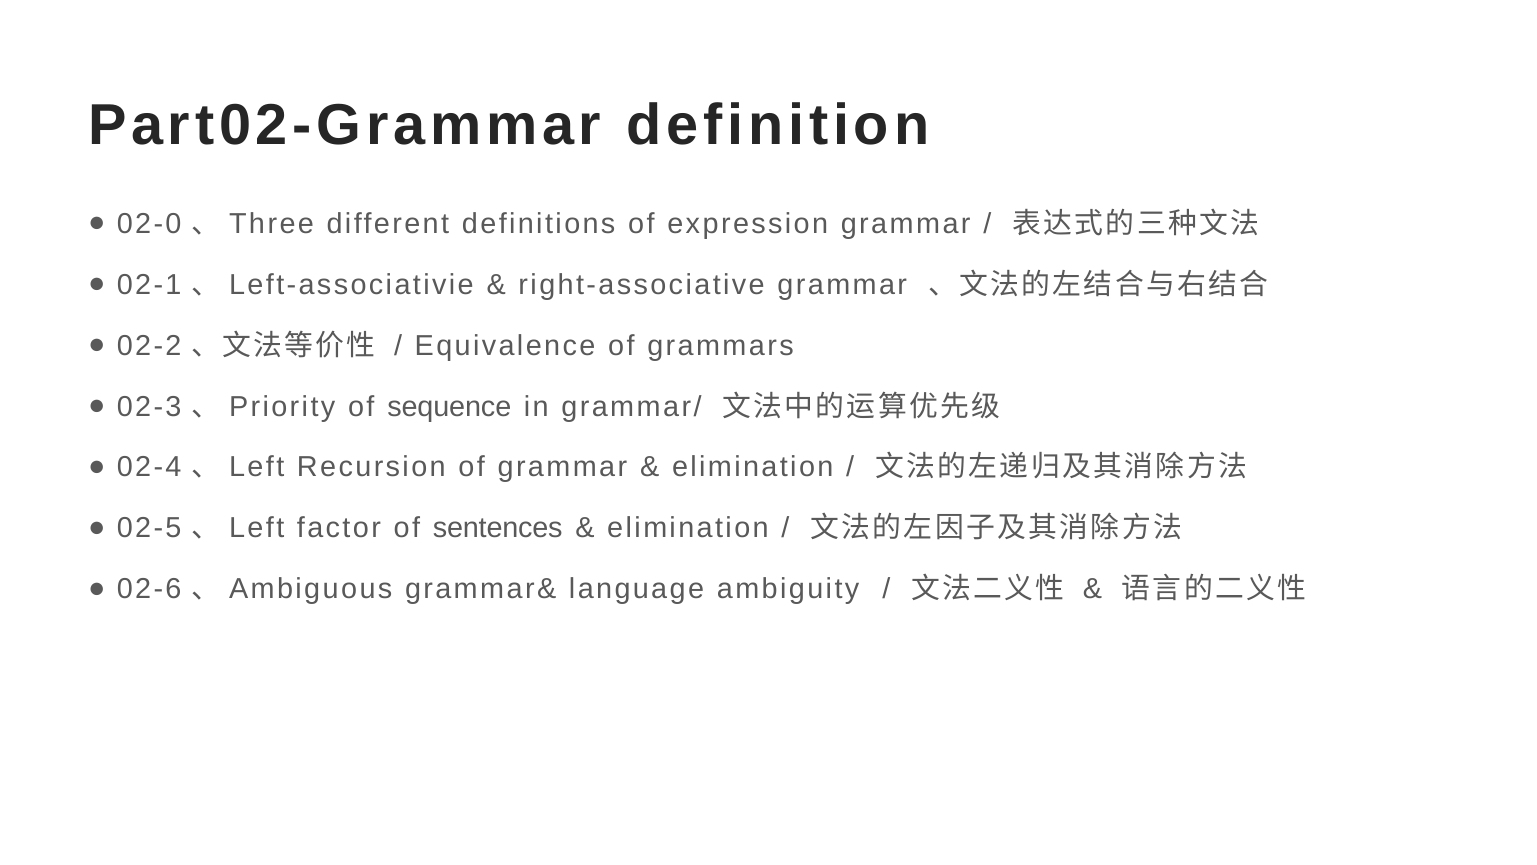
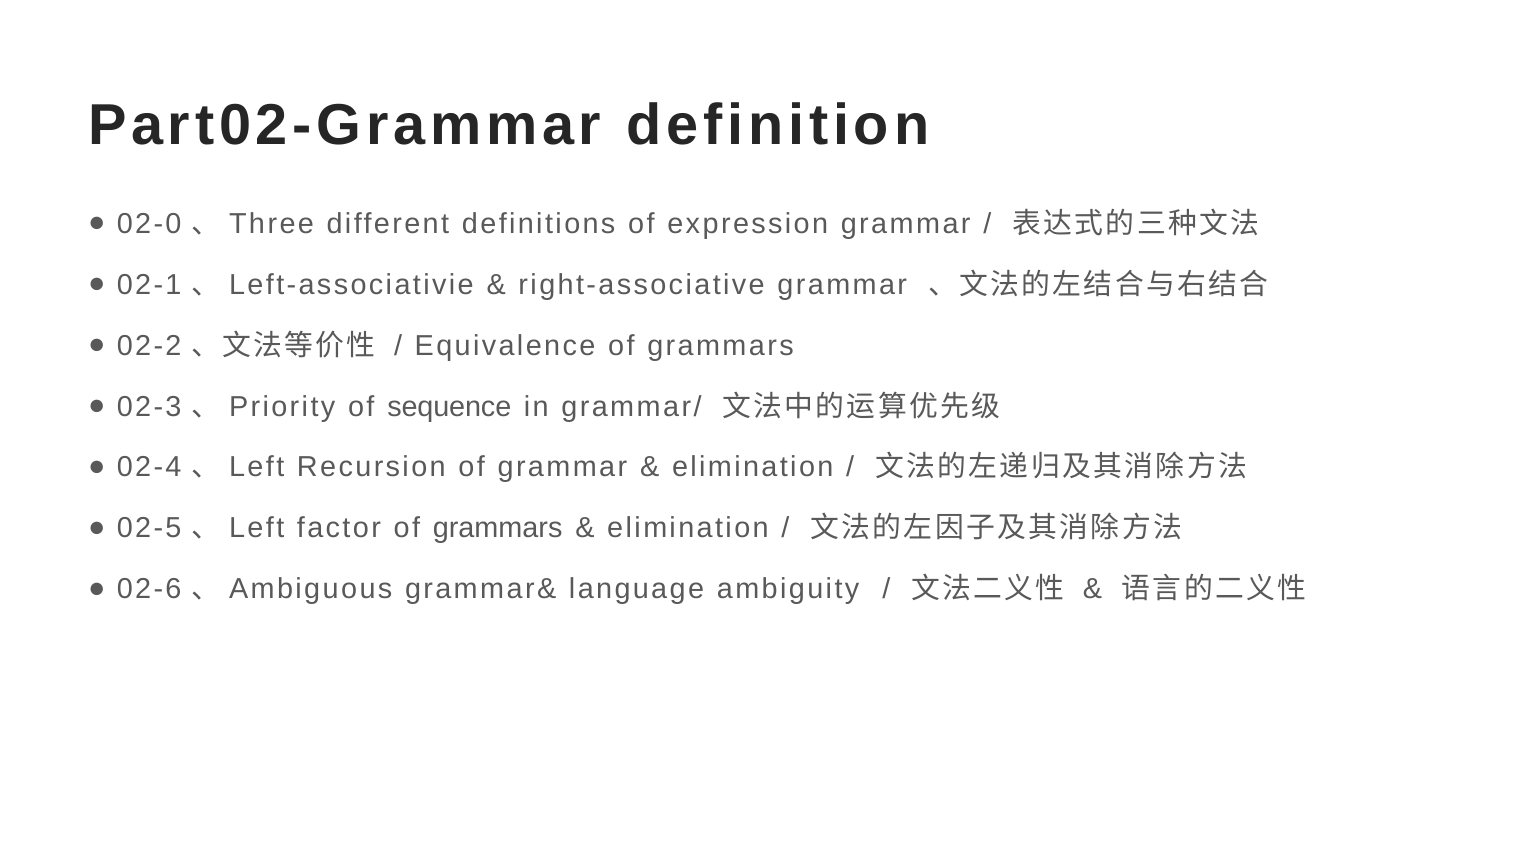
factor of sentences: sentences -> grammars (498, 528)
